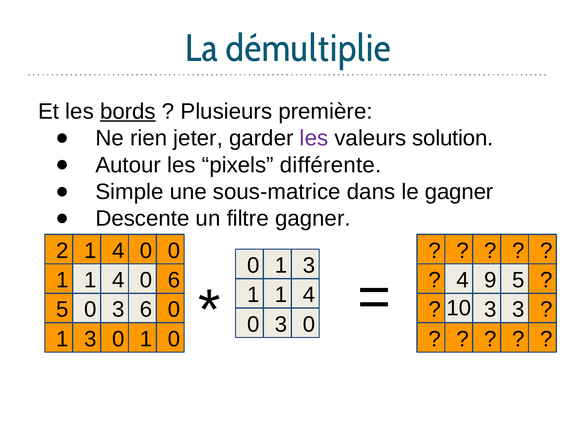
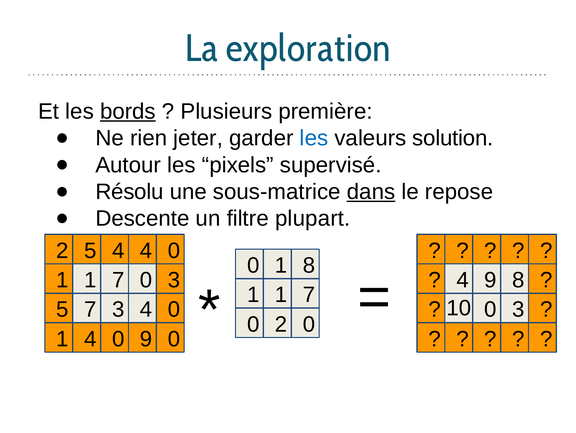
démultiplie: démultiplie -> exploration (308, 49)
les colour: purple -> blue (314, 138)
différente: différente -> supervisé (331, 165)
Simple: Simple -> Résolu (129, 192)
dans underline: none -> present (371, 192)
le gagner: gagner -> repose (459, 192)
filtre gagner: gagner -> plupart (313, 218)
2 1: 1 -> 5 (90, 251)
0: 0 -> 4 (146, 251)
3: 3 -> 8 (309, 265)
4: 4 -> 7 (118, 280)
6: 6 -> 3 (174, 280)
9 5: 5 -> 8 (518, 280)
4: 4 -> 7 (309, 295)
5 0: 0 -> 7 (90, 309)
3 6: 6 -> 4 (146, 309)
3: 3 -> 0 (490, 309)
3: 3 -> 2 (281, 324)
3: 3 -> 4 (90, 339)
1: 1 -> 9 (146, 339)
